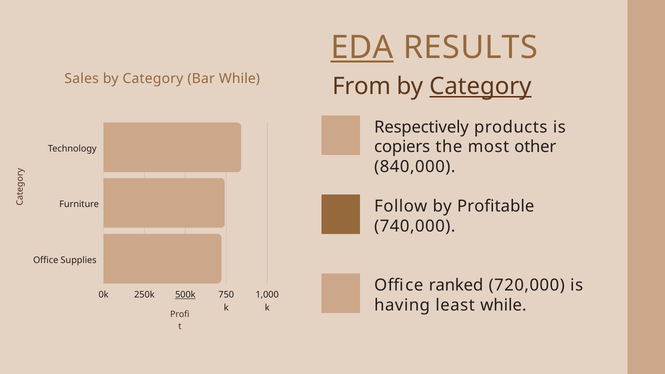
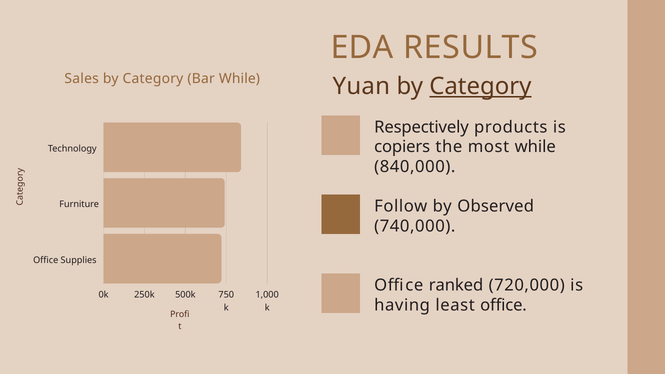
EDA underline: present -> none (362, 48)
From: From -> Yuan (361, 86)
most other: other -> while (535, 147)
Profitable: Profitable -> Observed (496, 206)
500k underline: present -> none (185, 295)
least while: while -> office (504, 305)
